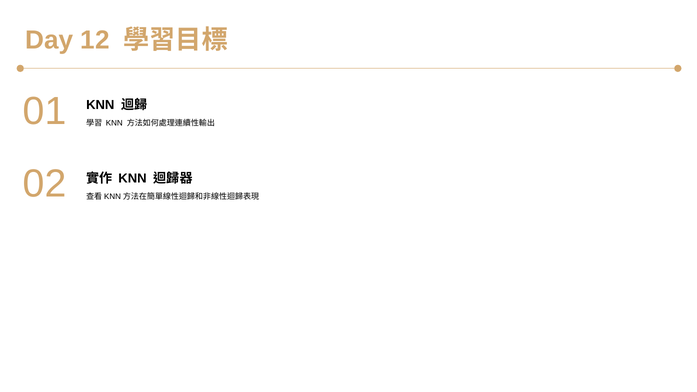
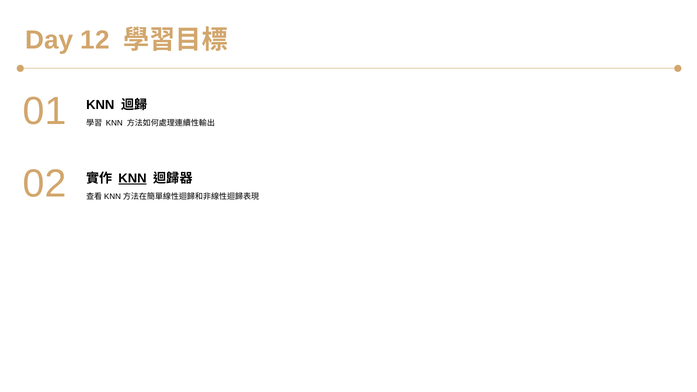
KNN underline: none -> present (132, 178)
